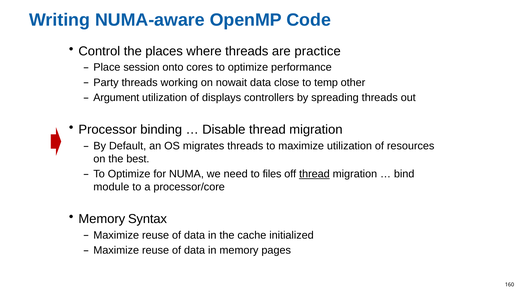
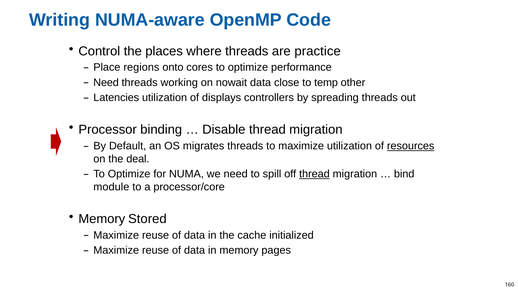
session: session -> regions (141, 68)
Party: Party -> Need (106, 83)
Argument: Argument -> Latencies (116, 98)
resources underline: none -> present (411, 146)
best: best -> deal (138, 159)
files: files -> spill (272, 174)
Syntax: Syntax -> Stored (147, 219)
